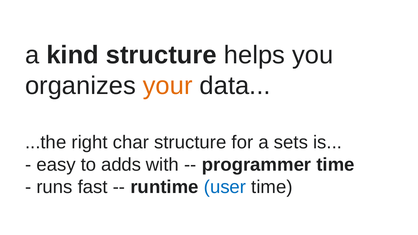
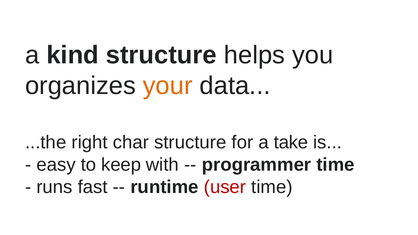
sets: sets -> take (291, 143)
adds: adds -> keep (121, 165)
user colour: blue -> red (225, 187)
